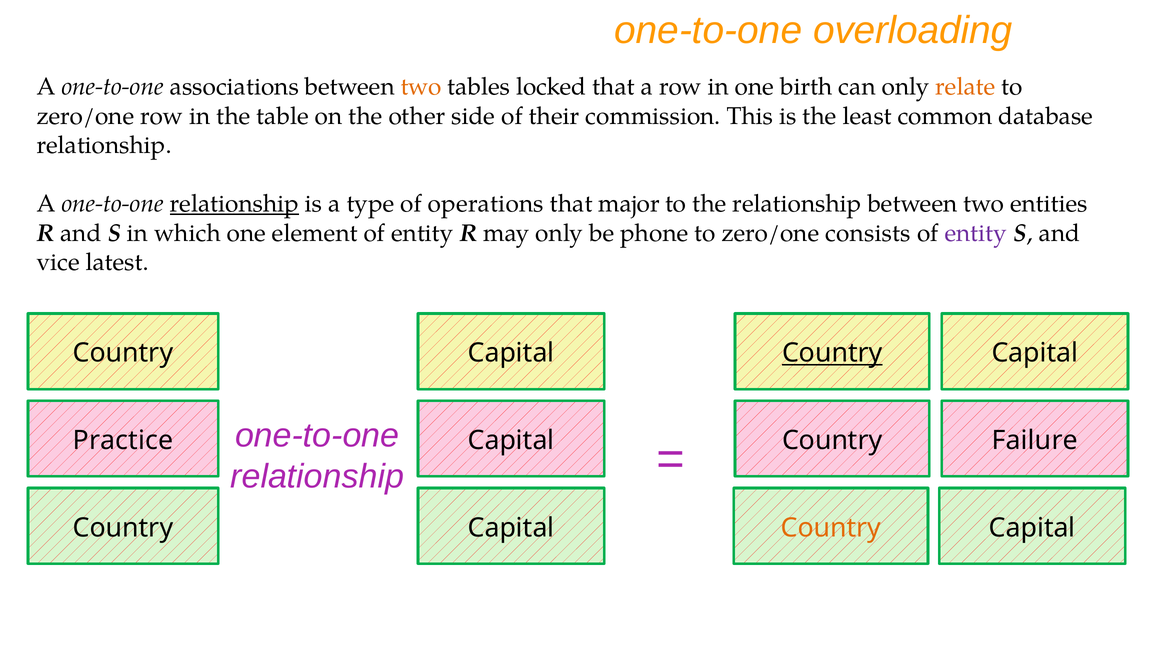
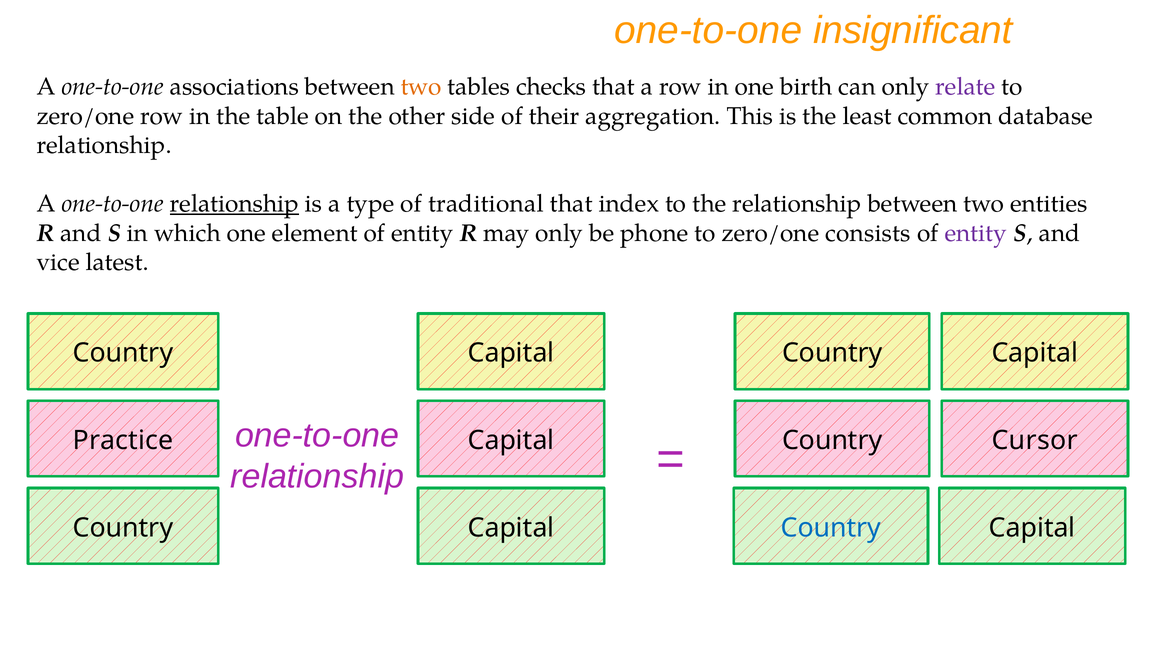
overloading: overloading -> insignificant (913, 30)
locked: locked -> checks (551, 87)
relate colour: orange -> purple (965, 87)
commission: commission -> aggregation (653, 116)
operations: operations -> traditional (486, 204)
major: major -> index (629, 204)
Country underline: present -> none (832, 353)
Failure: Failure -> Cursor (1035, 441)
Country colour: orange -> blue (831, 528)
